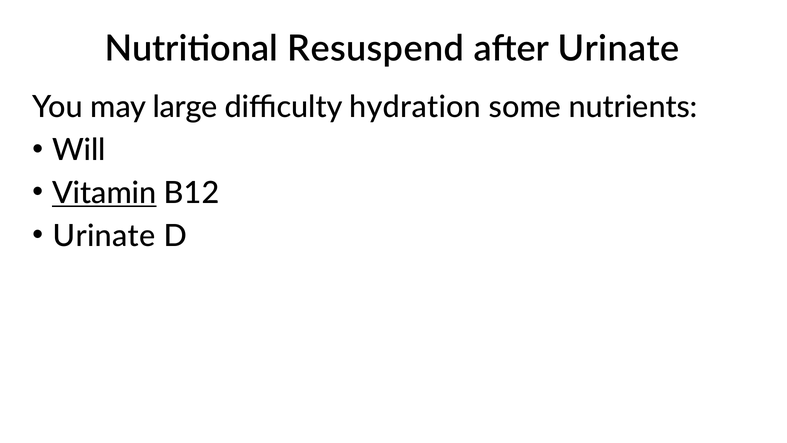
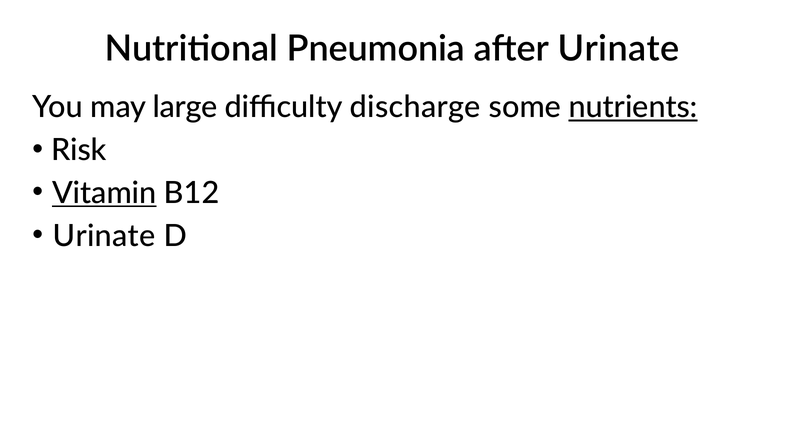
Resuspend: Resuspend -> Pneumonia (376, 49)
hydration: hydration -> discharge (415, 107)
nutrients underline: none -> present (633, 107)
Will: Will -> Risk (79, 150)
